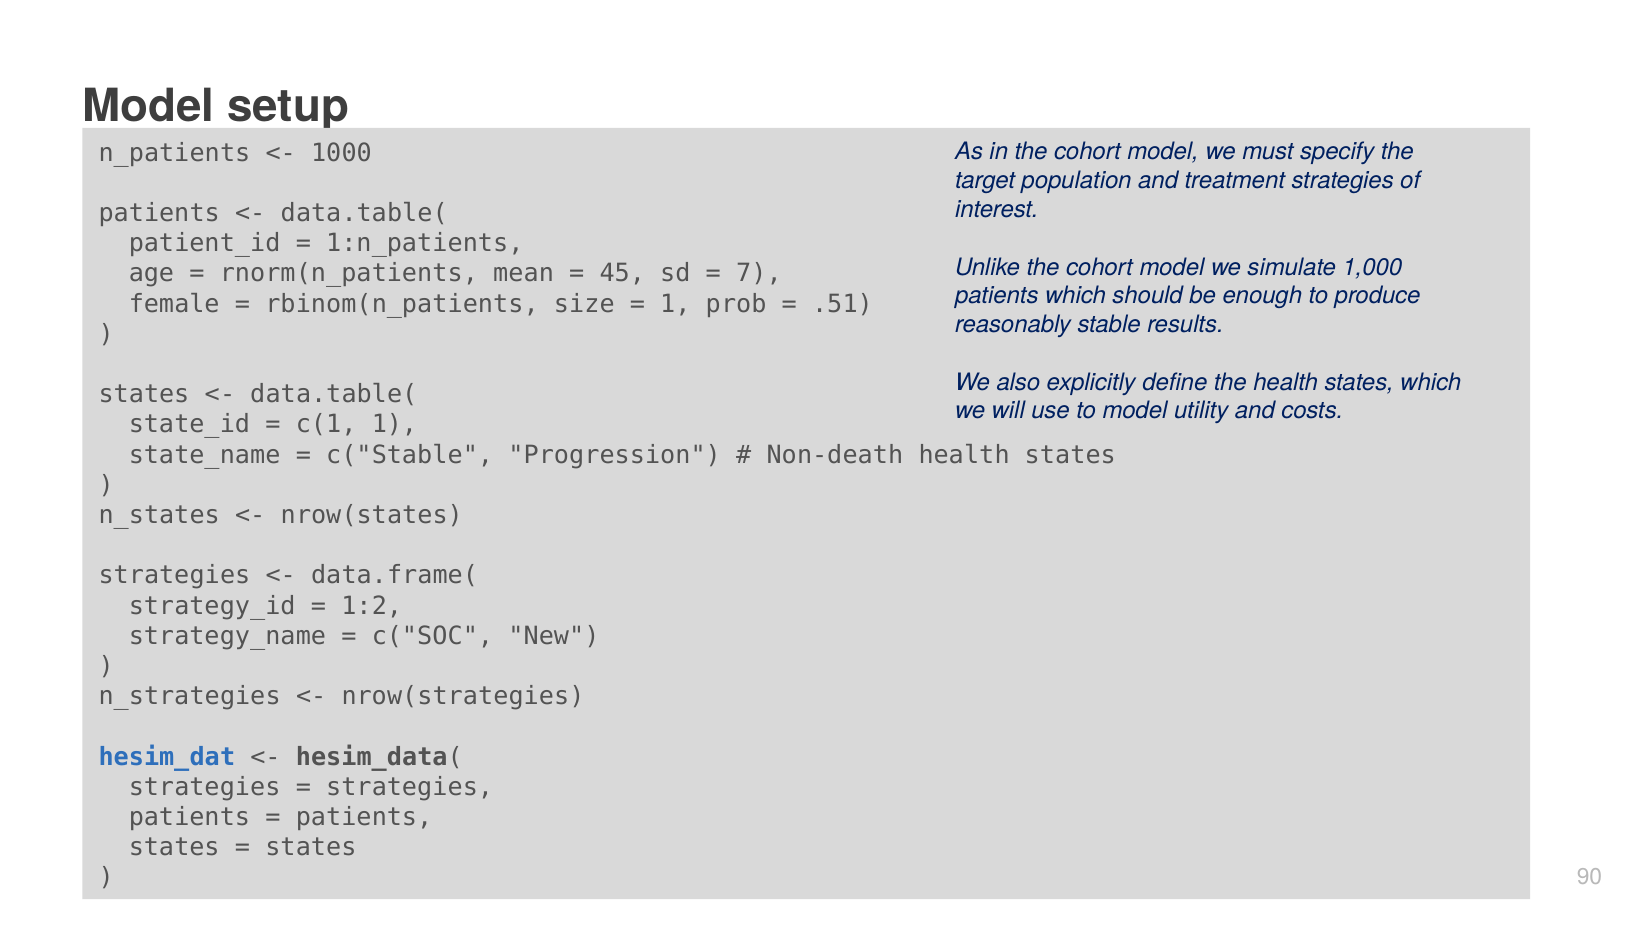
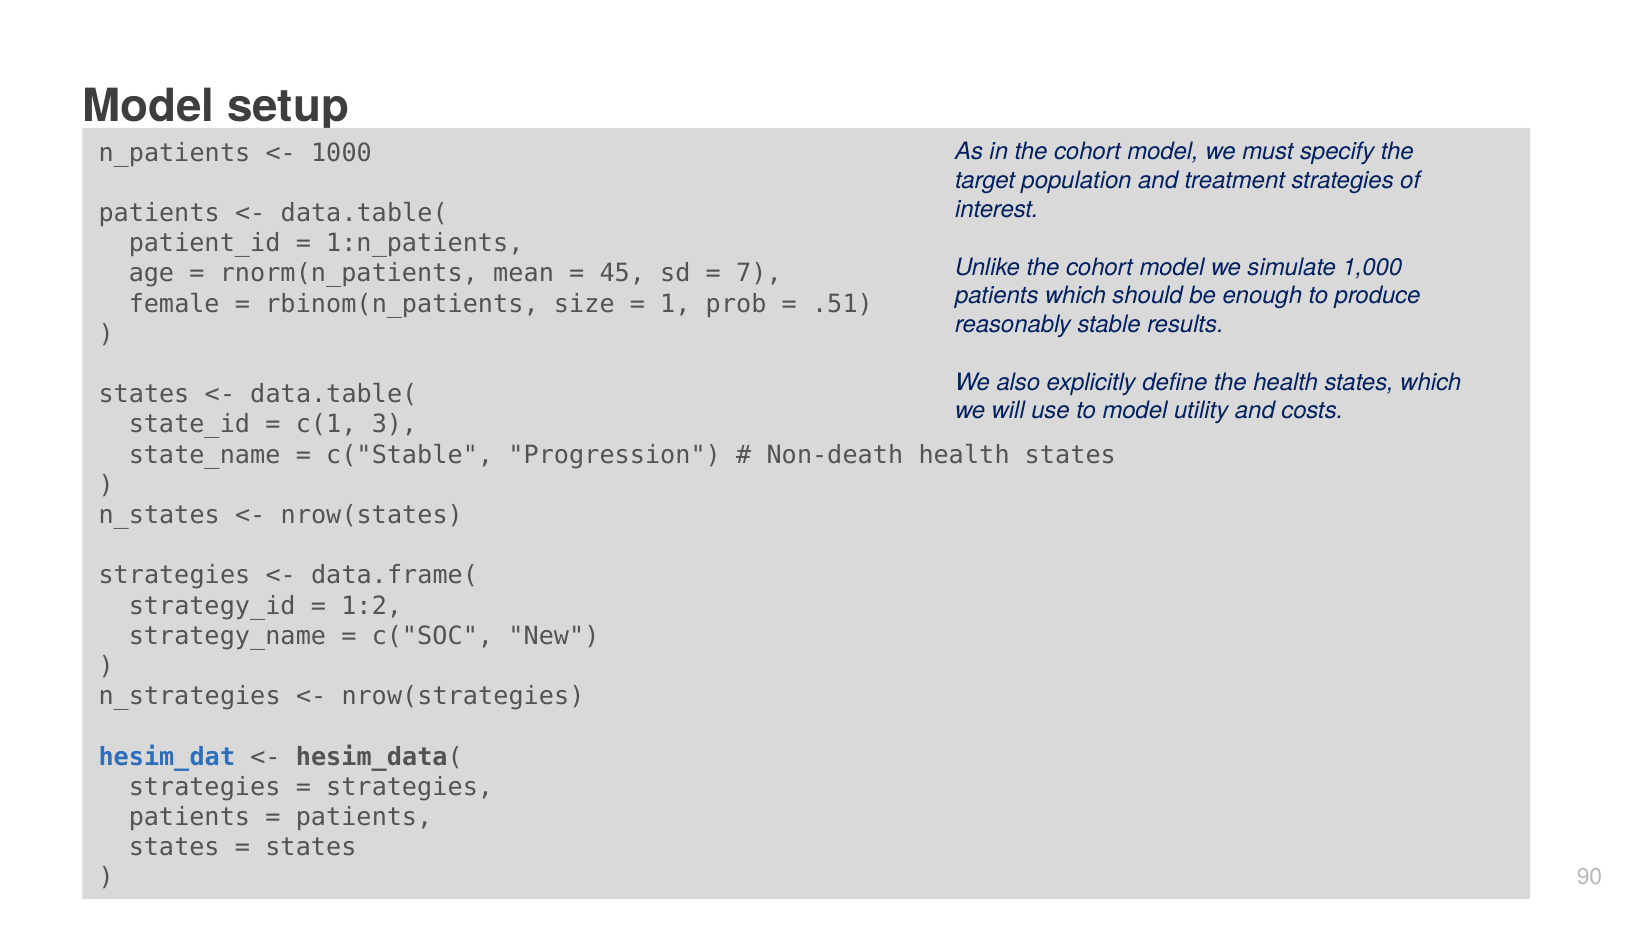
c(1 1: 1 -> 3 (394, 425)
